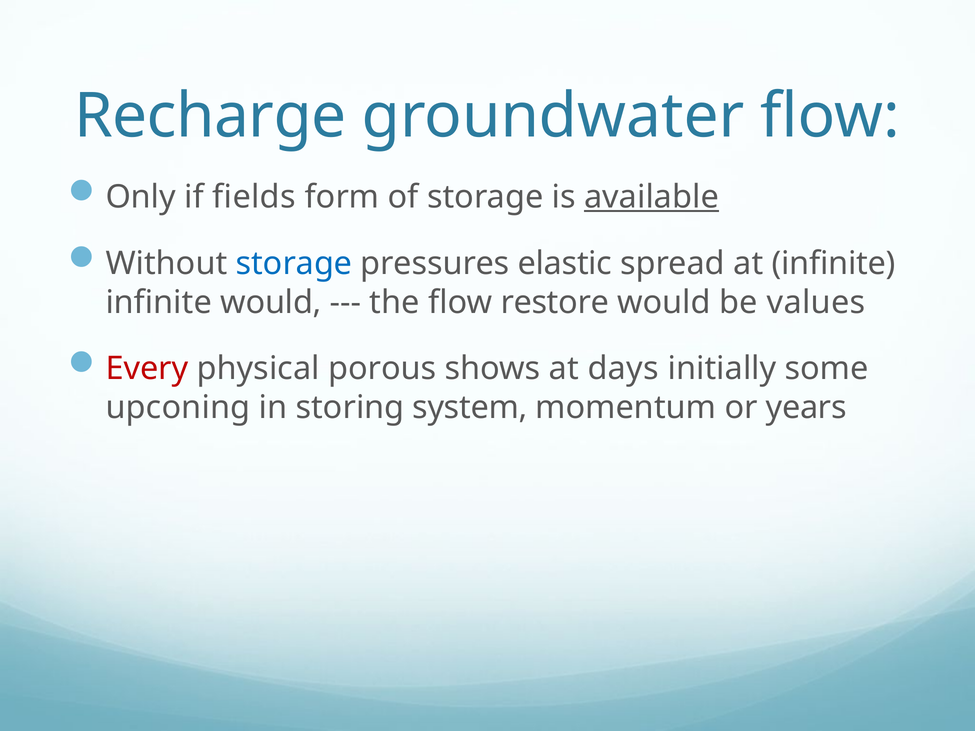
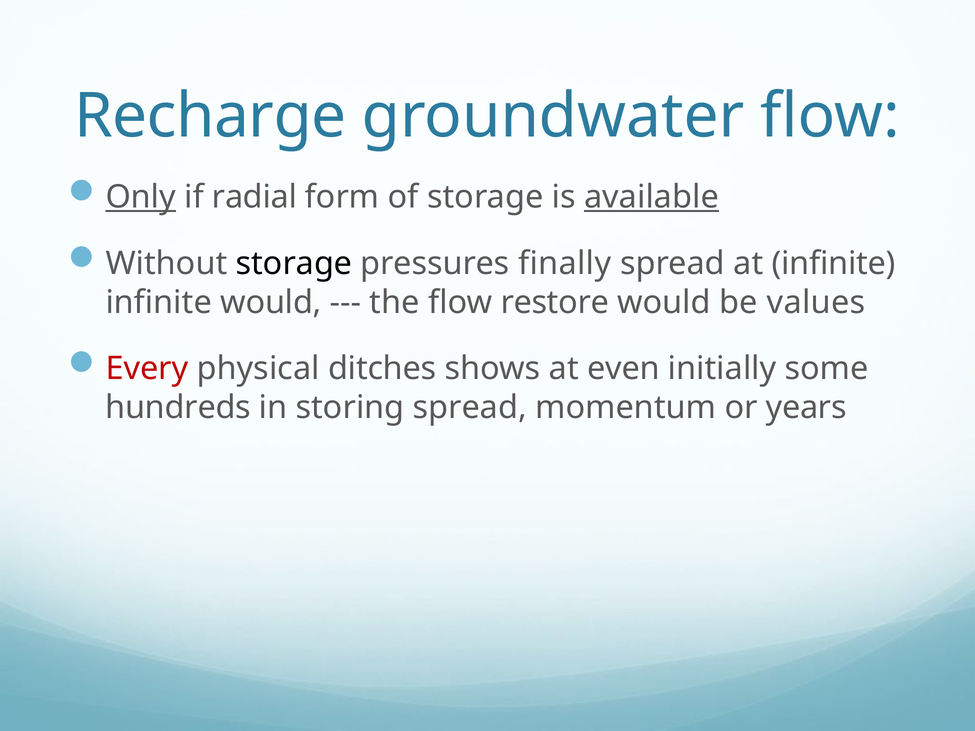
Only underline: none -> present (141, 197)
fields: fields -> radial (254, 197)
storage colour: blue -> black (294, 263)
elastic: elastic -> finally (565, 263)
porous: porous -> ditches (382, 368)
days: days -> even (624, 368)
upconing: upconing -> hundreds (178, 407)
storing system: system -> spread (470, 407)
